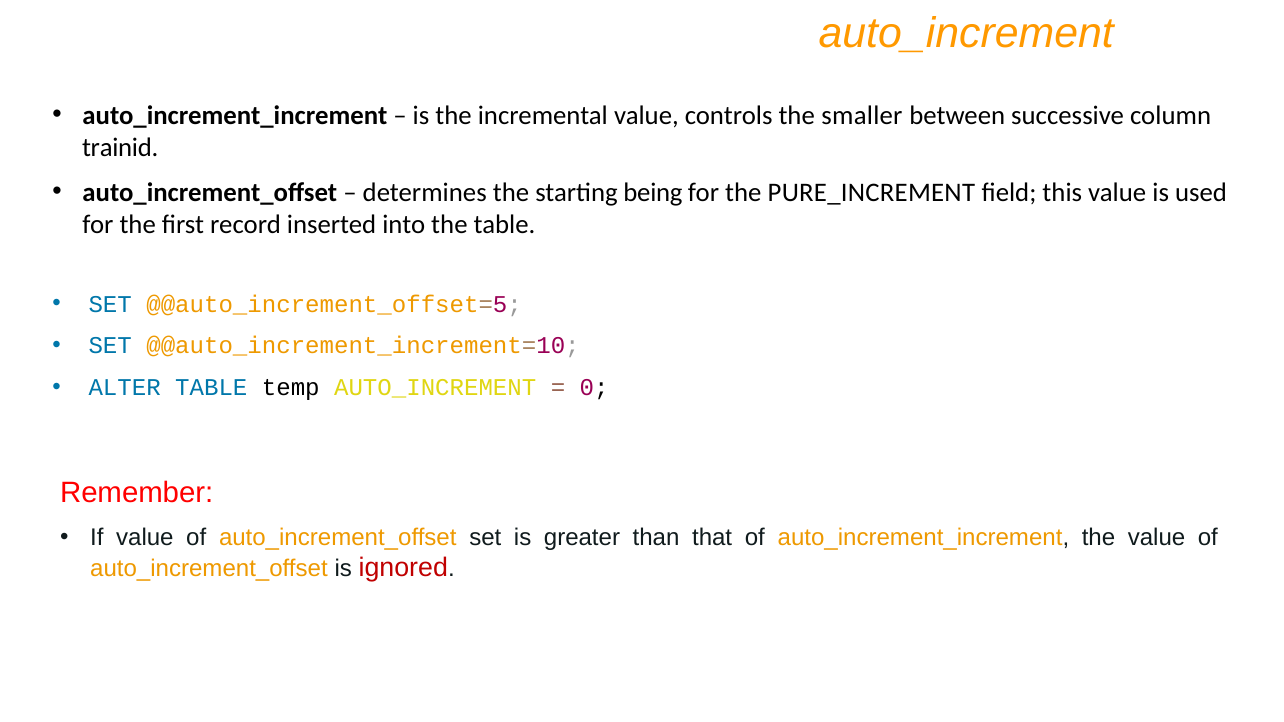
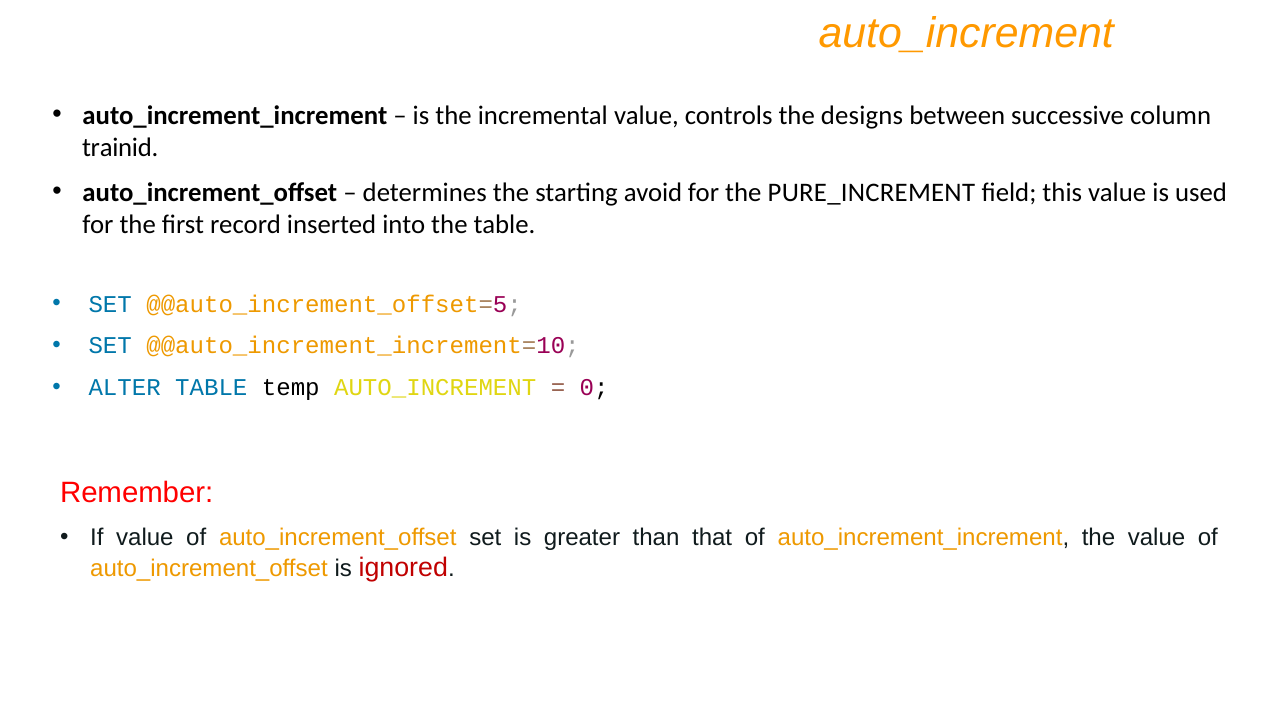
smaller: smaller -> designs (862, 115)
being: being -> avoid (653, 192)
